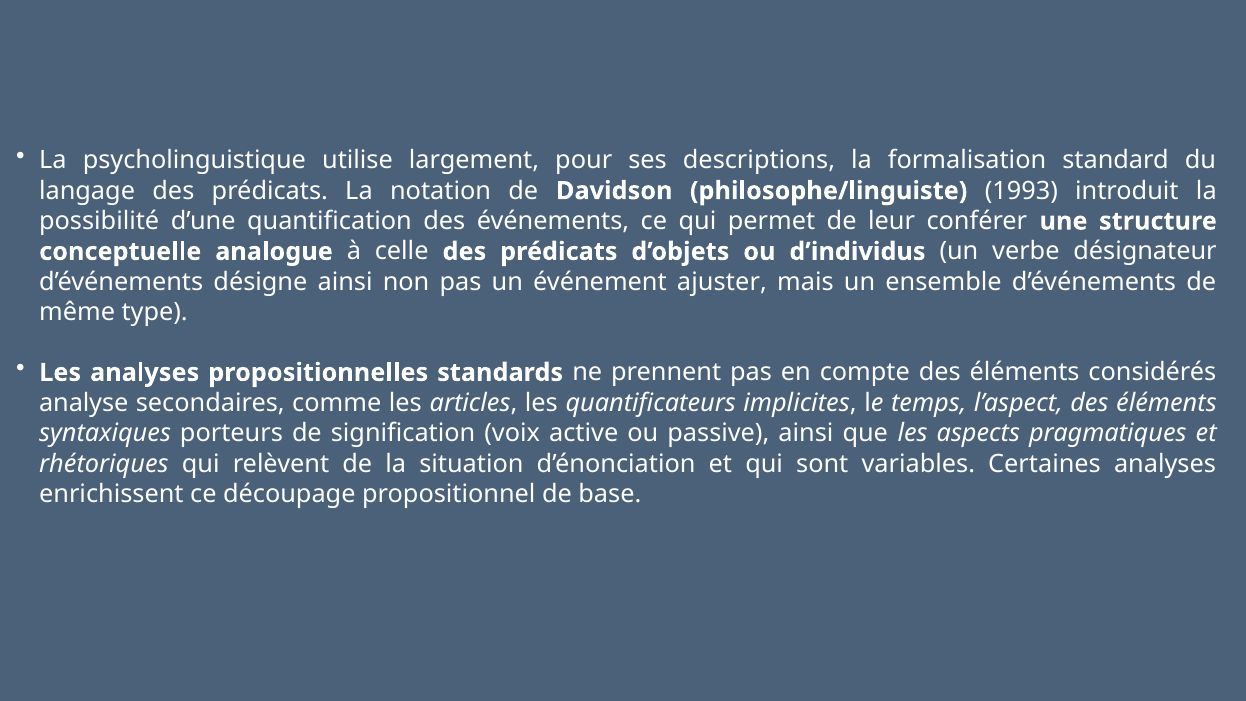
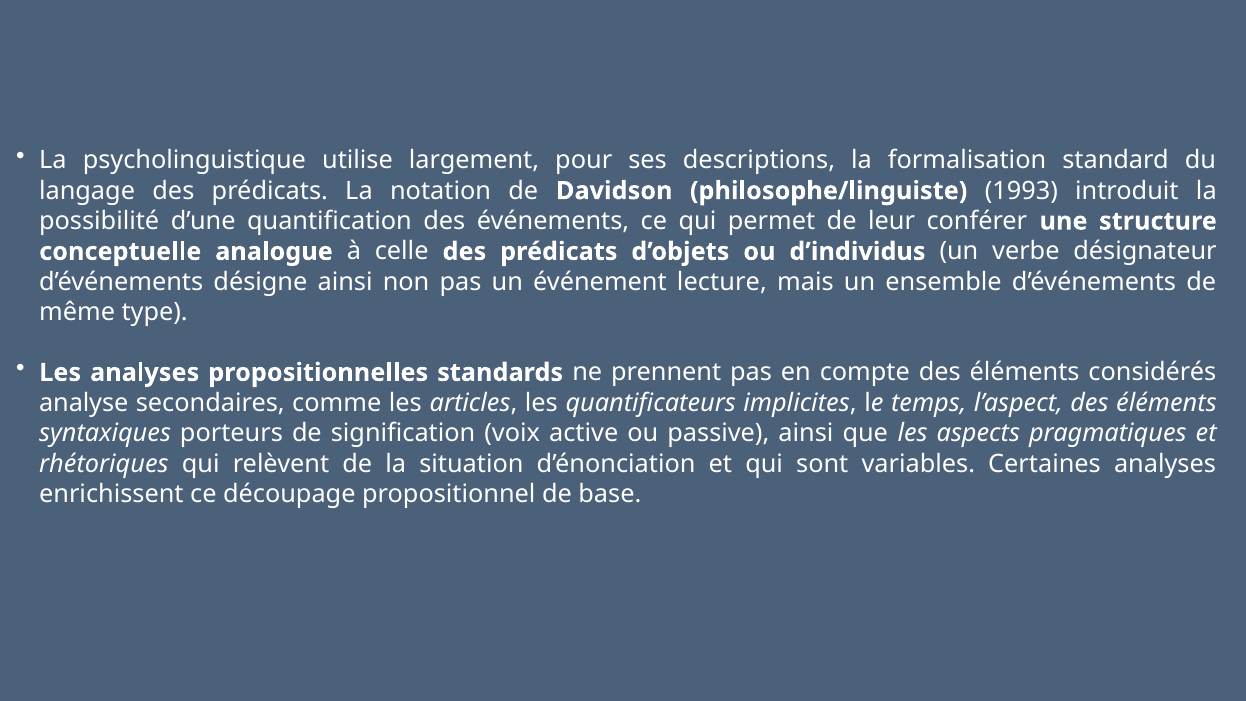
ajuster: ajuster -> lecture (722, 282)
